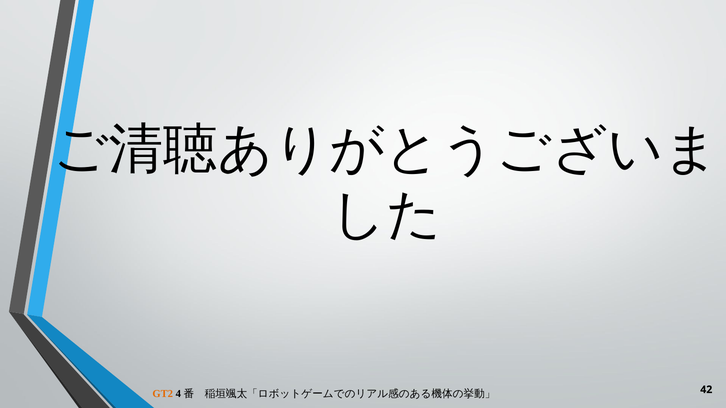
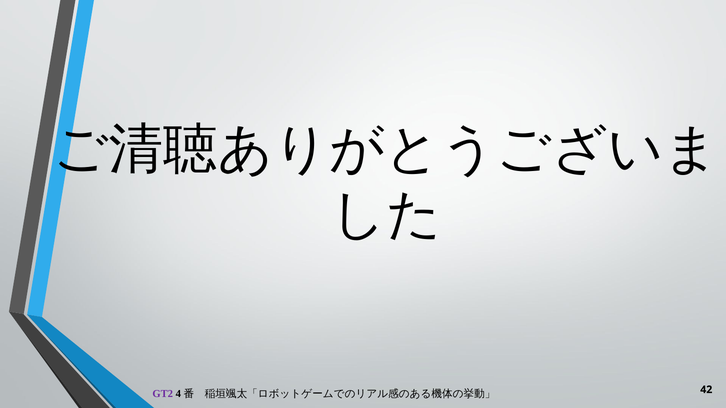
GT2 colour: orange -> purple (163, 394)
